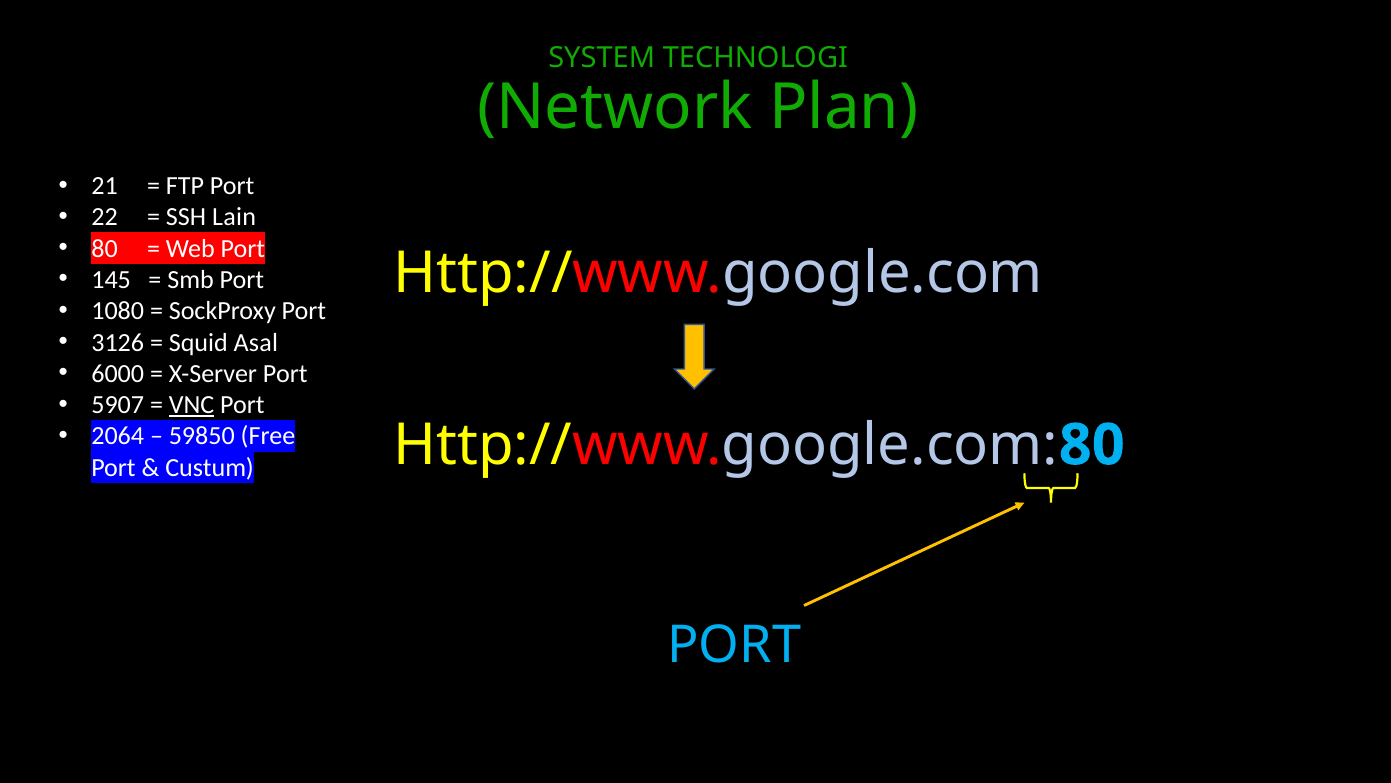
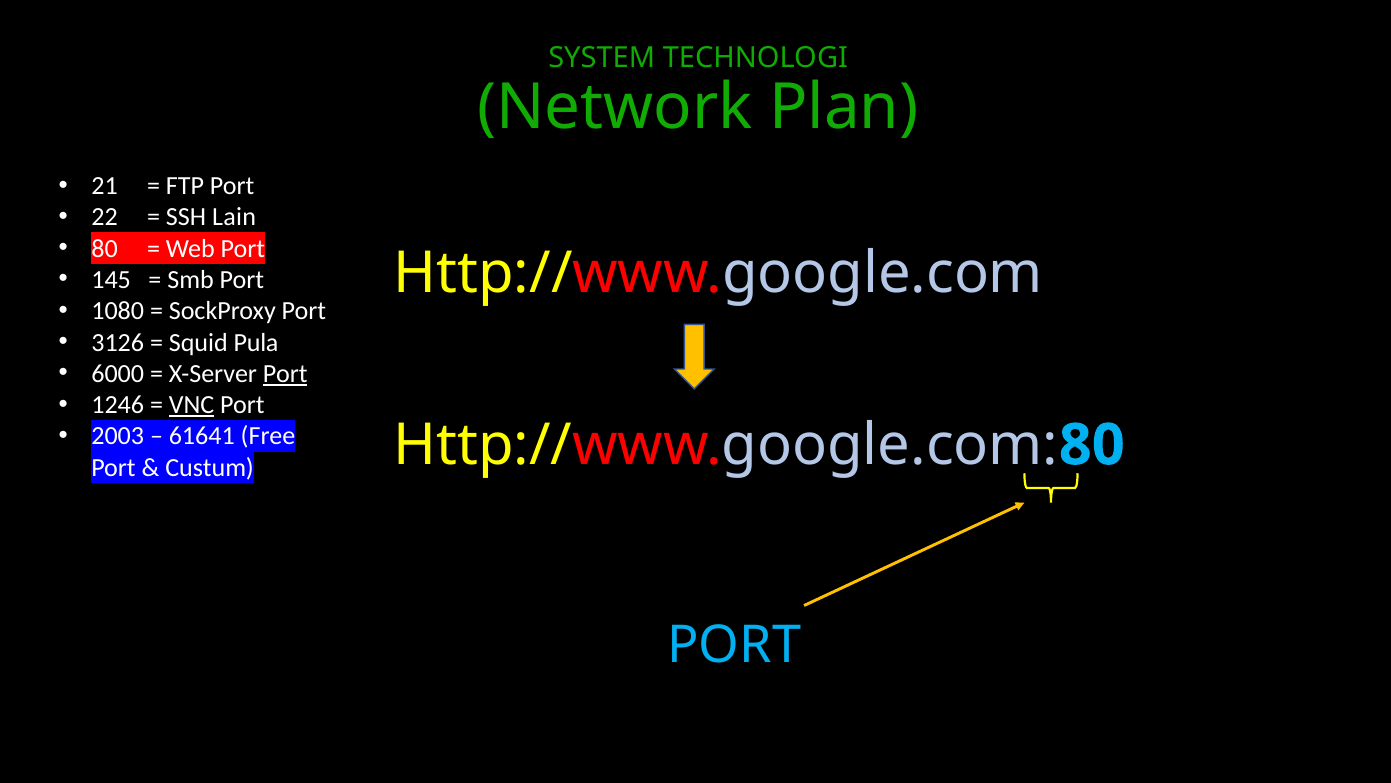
Asal: Asal -> Pula (256, 342)
Port underline: none -> present (285, 373)
5907: 5907 -> 1246 (118, 405)
2064: 2064 -> 2003 (118, 436)
59850: 59850 -> 61641 (202, 436)
